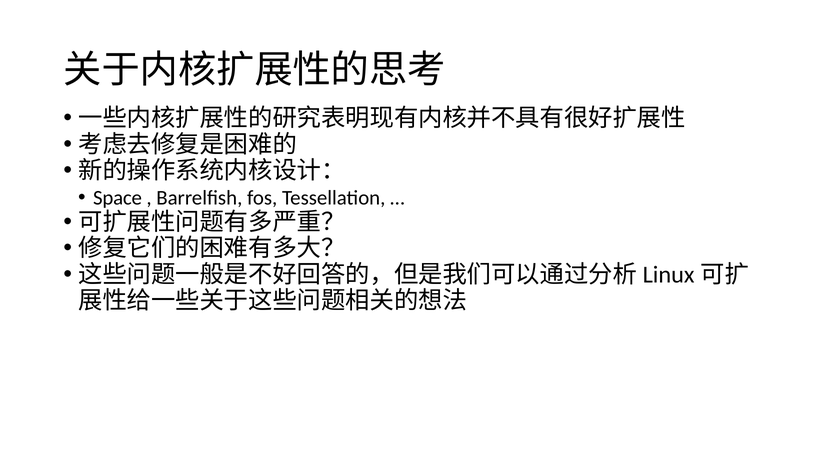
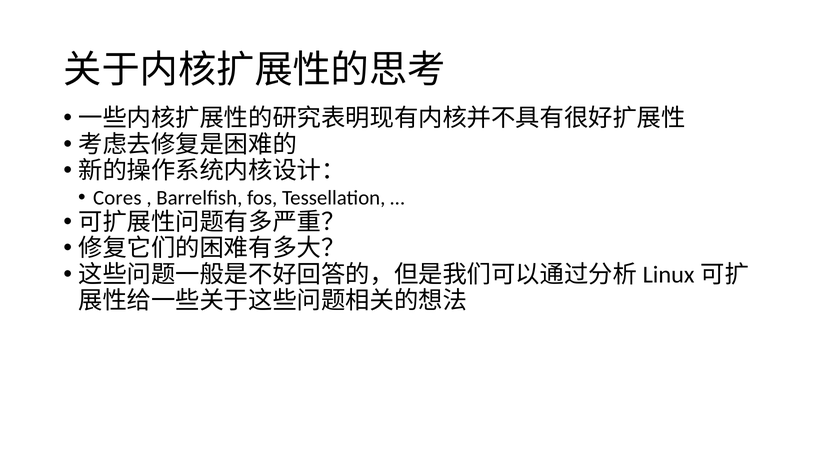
Space: Space -> Cores (117, 198)
